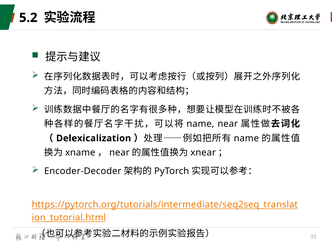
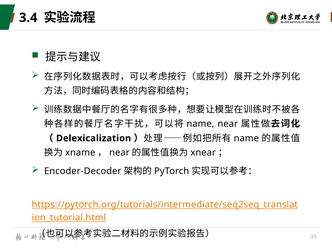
5.2: 5.2 -> 3.4 (28, 18)
